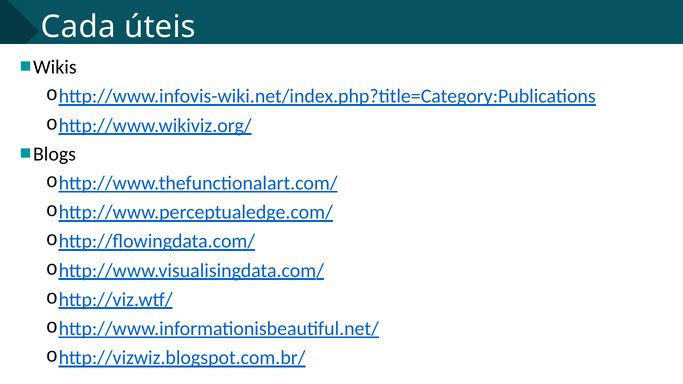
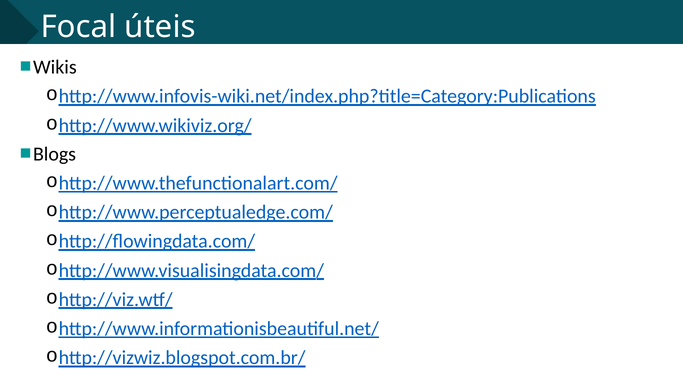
Cada: Cada -> Focal (78, 27)
